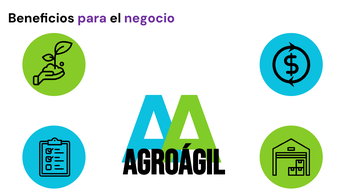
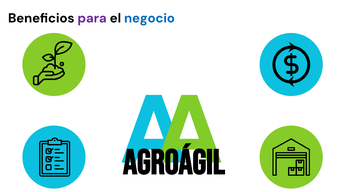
negocio colour: purple -> blue (149, 18)
